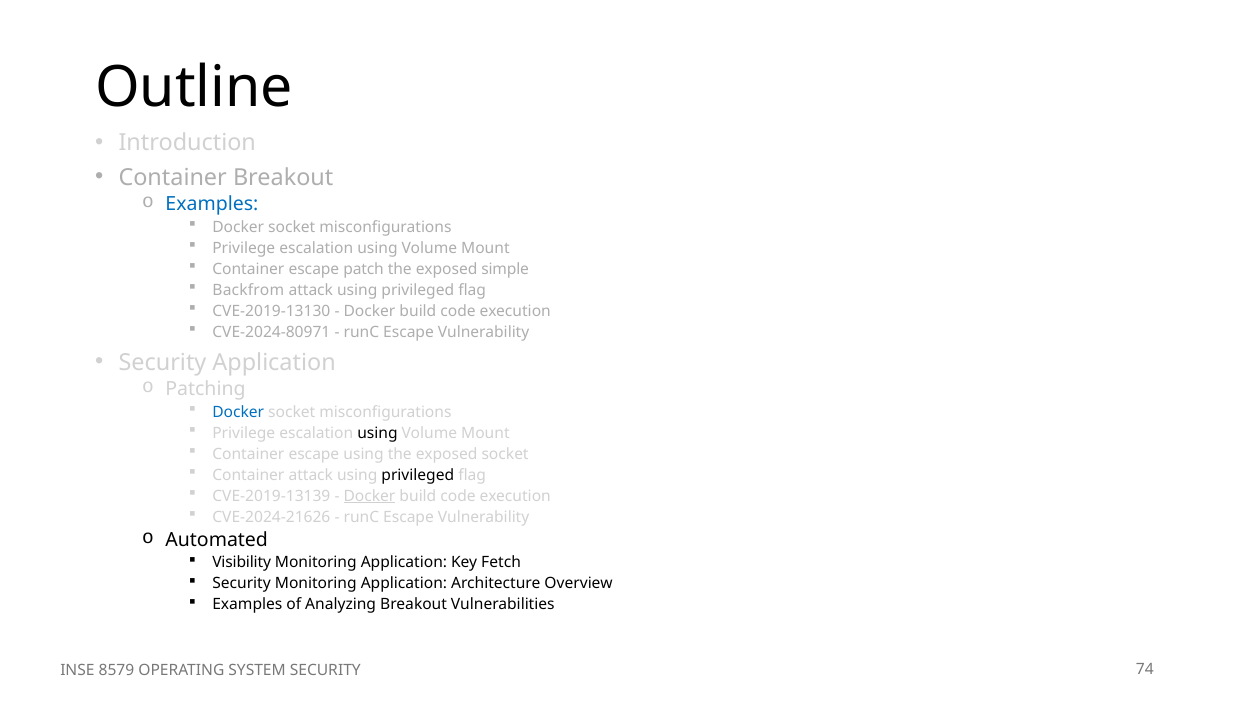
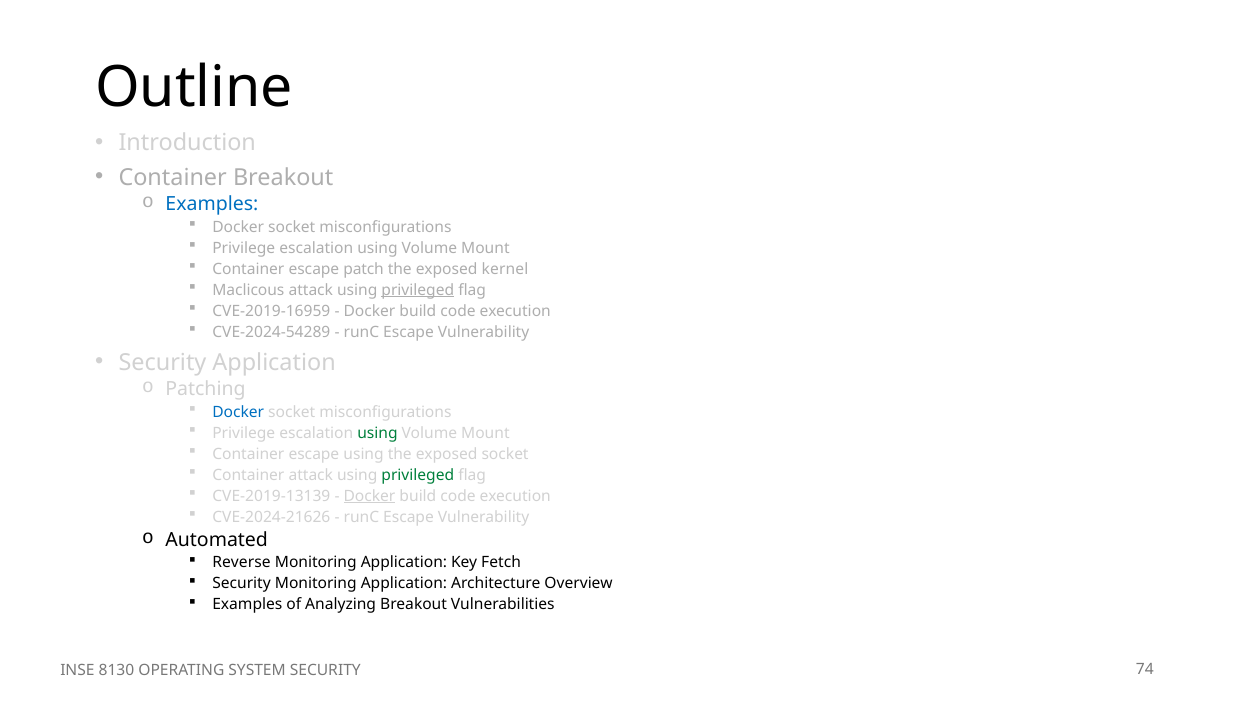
simple: simple -> kernel (505, 269)
Backfrom: Backfrom -> Maclicous (248, 290)
privileged underline: none -> present (418, 290)
CVE-2019-13130: CVE-2019-13130 -> CVE-2019-16959 (271, 311)
CVE-2024-80971: CVE-2024-80971 -> CVE-2024-54289 (271, 332)
using colour: black -> green (377, 433)
privileged colour: black -> green (418, 475)
Visibility: Visibility -> Reverse (242, 563)
8579: 8579 -> 8130 (116, 671)
